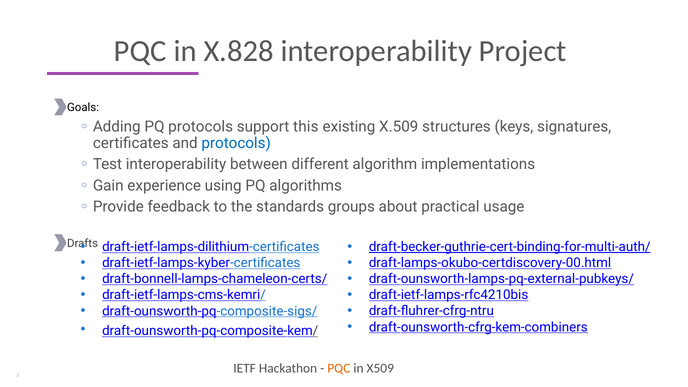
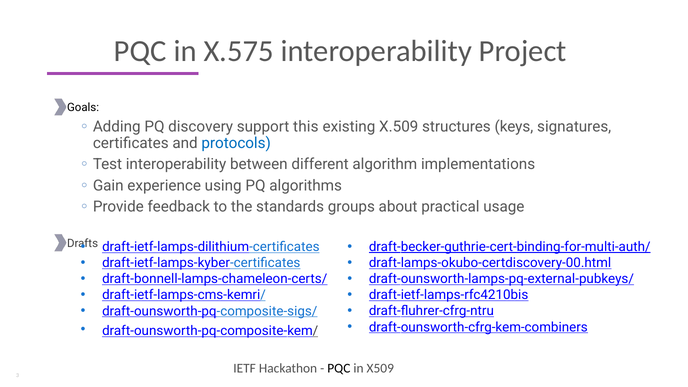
X.828: X.828 -> X.575 (239, 51)
PQ protocols: protocols -> discovery (201, 127)
PQC colour: orange -> black (339, 368)
